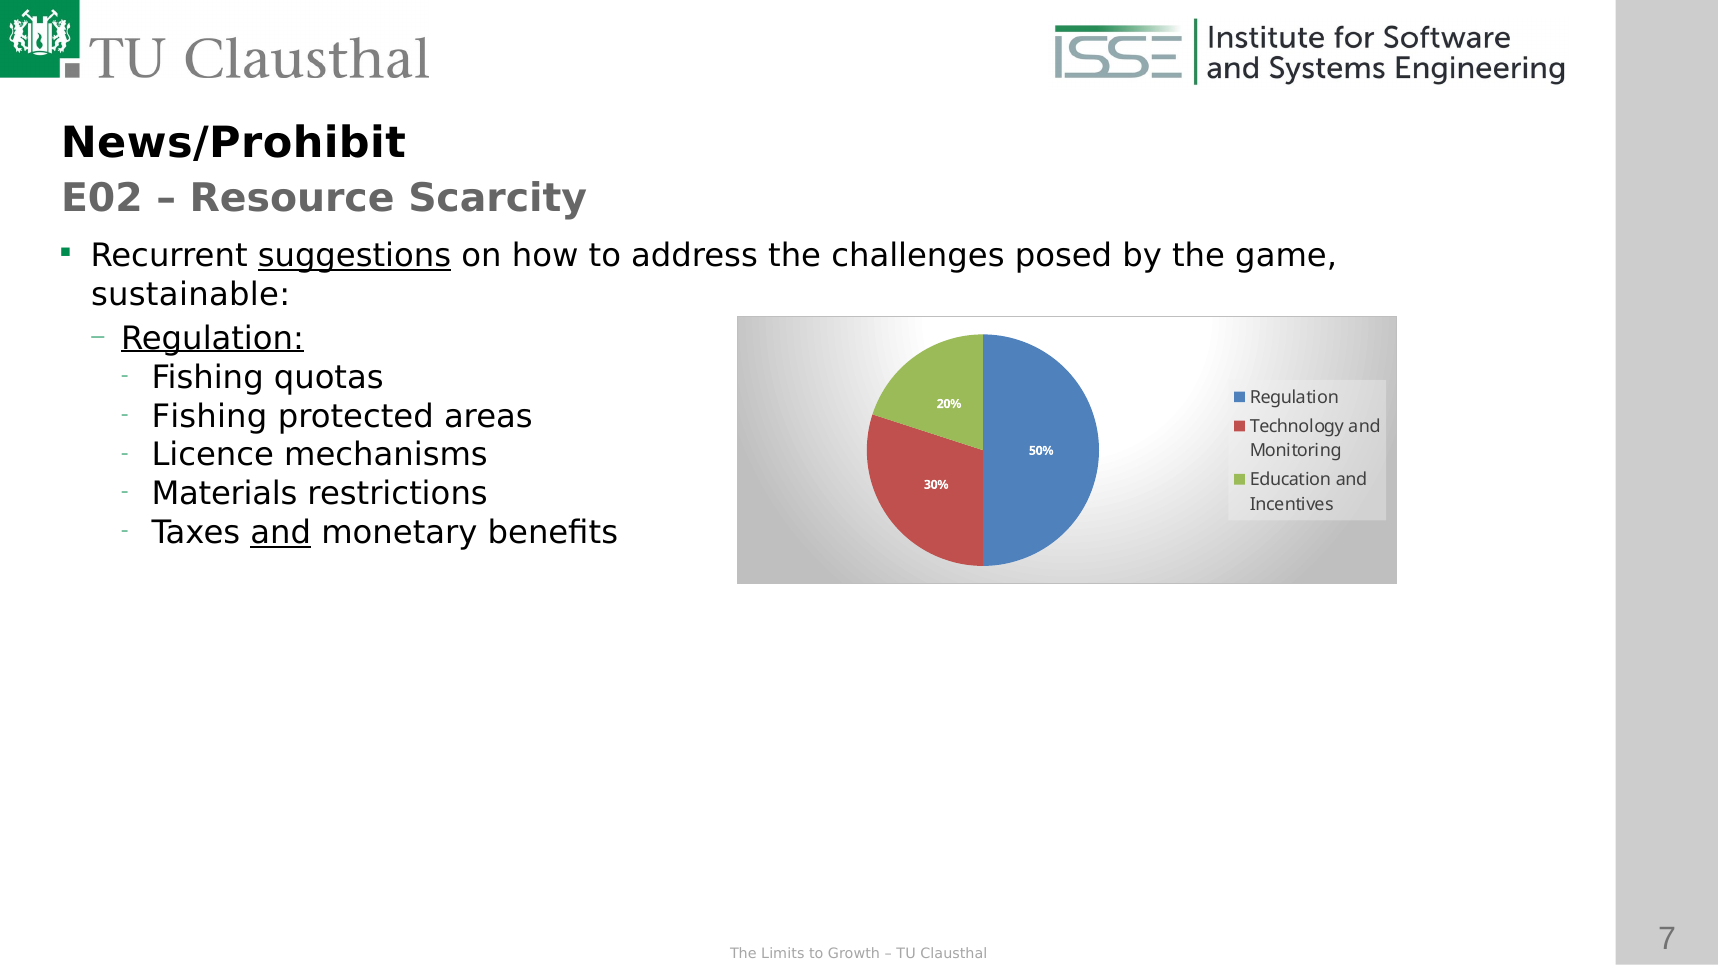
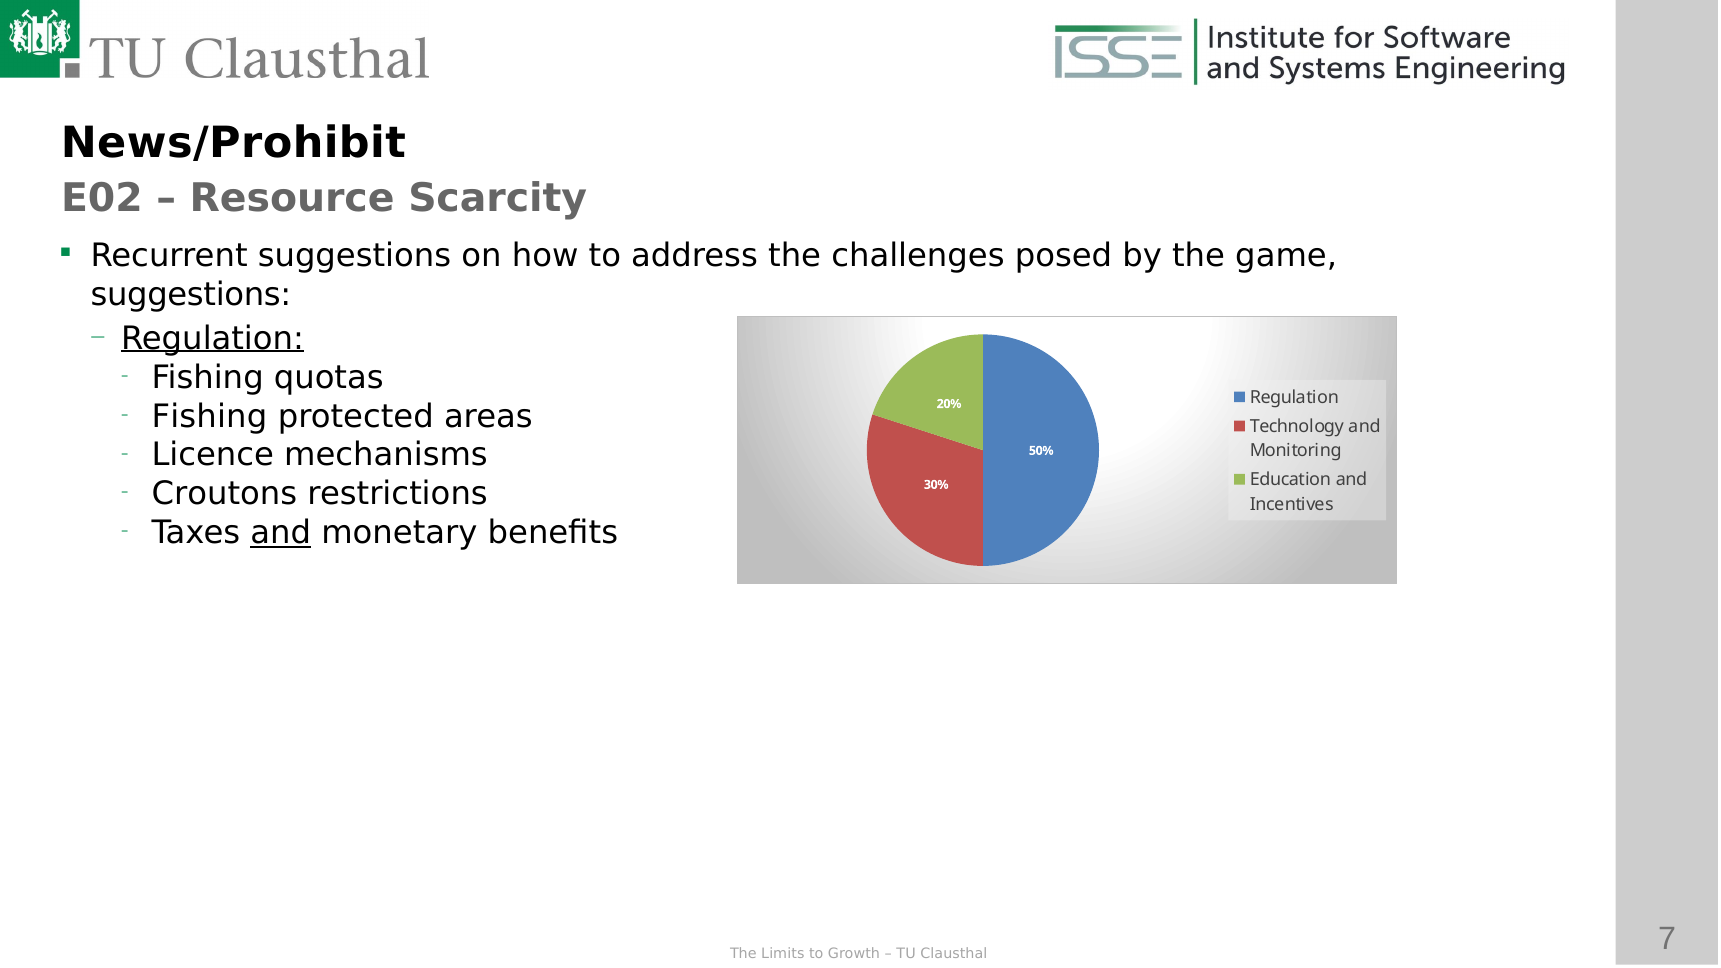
suggestions underline: present -> none (354, 256)
sustainable: sustainable -> suggestions (191, 295)
Materials: Materials -> Croutons (224, 494)
